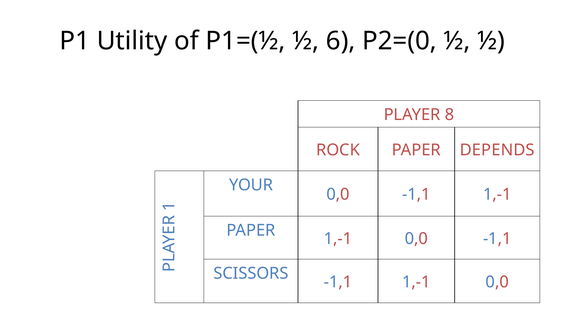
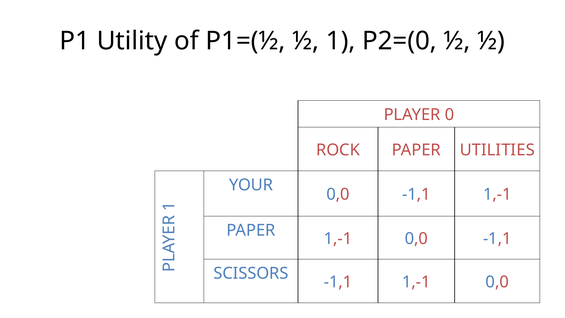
½ 6: 6 -> 1 (341, 41)
8: 8 -> 0 (449, 115)
DEPENDS: DEPENDS -> UTILITIES (497, 150)
